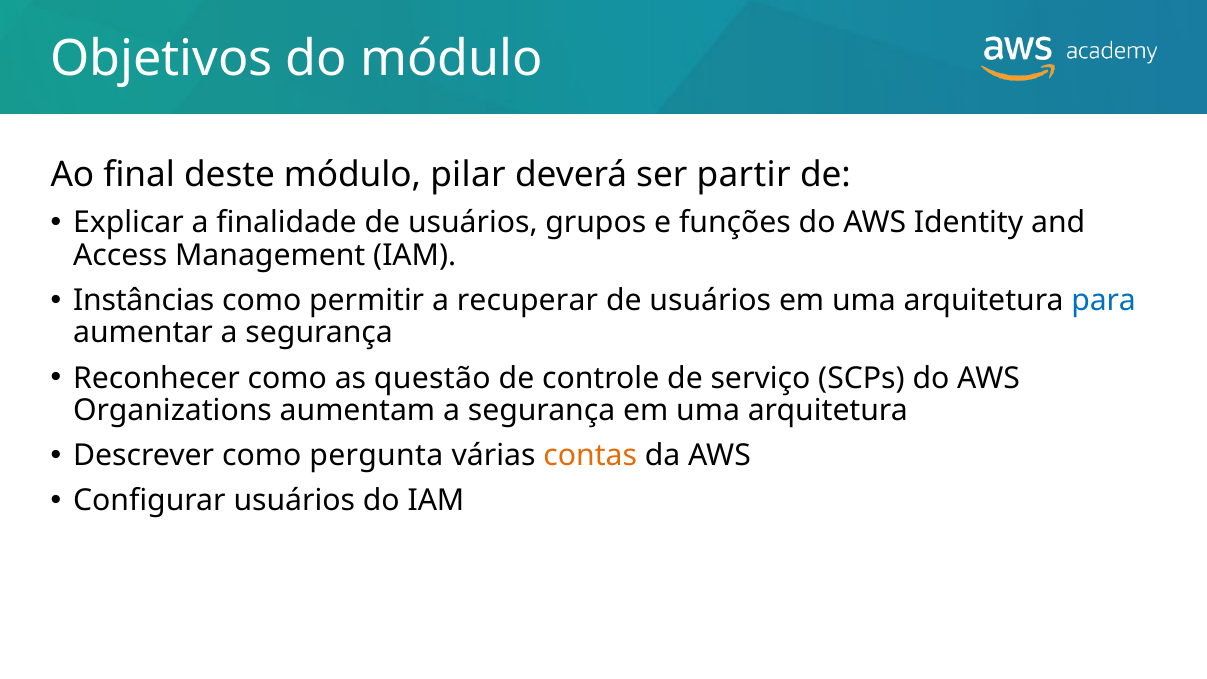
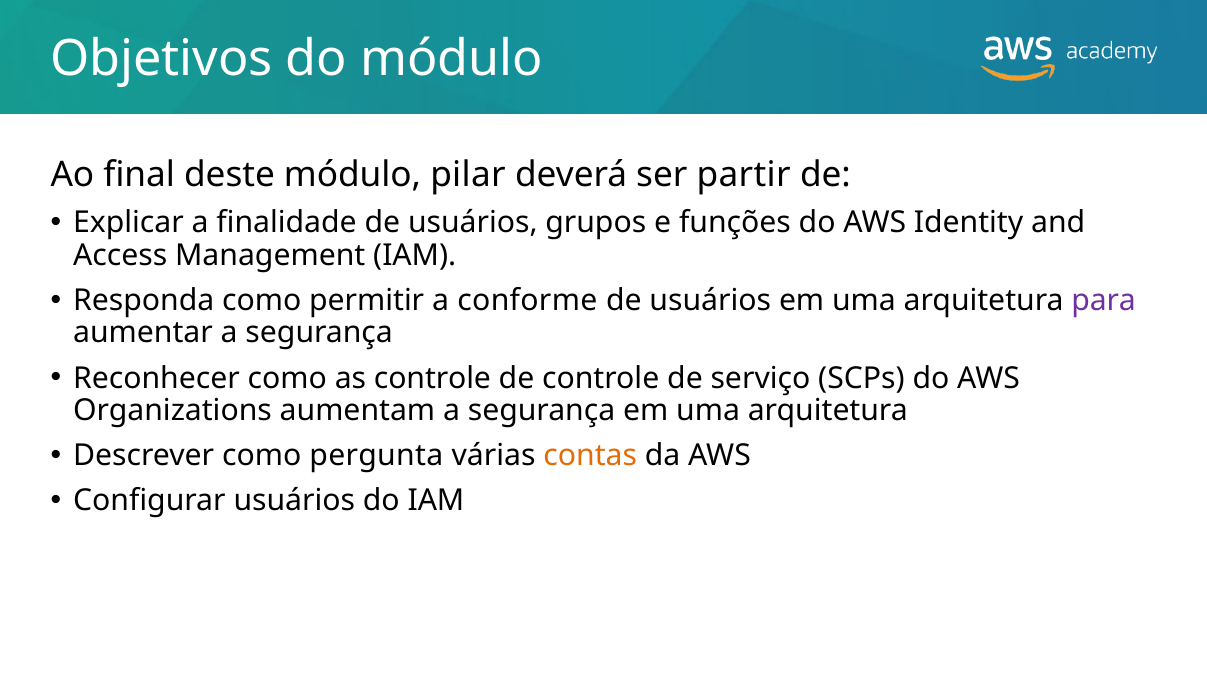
Instâncias: Instâncias -> Responda (144, 300)
recuperar: recuperar -> conforme (527, 300)
para colour: blue -> purple (1104, 300)
as questão: questão -> controle (432, 378)
